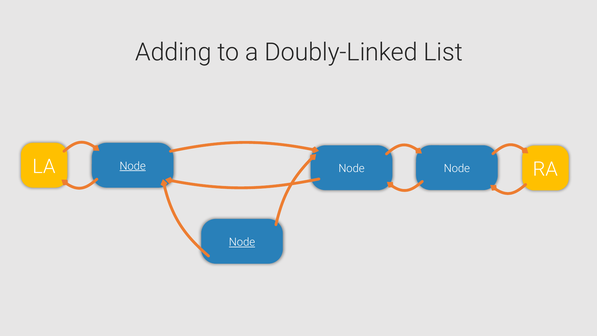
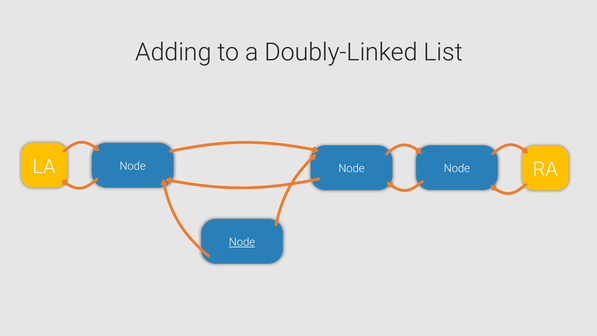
Node underline: present -> none (133, 166)
